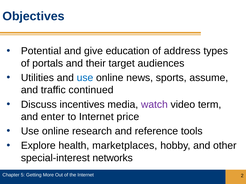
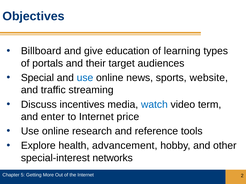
Potential: Potential -> Billboard (41, 51)
address: address -> learning (182, 51)
Utilities: Utilities -> Special (37, 78)
assume: assume -> website (209, 78)
continued: continued -> streaming (91, 90)
watch colour: purple -> blue (154, 105)
marketplaces: marketplaces -> advancement (125, 146)
